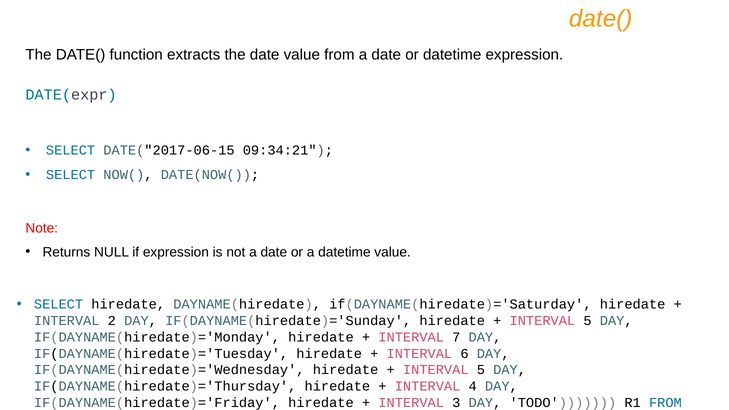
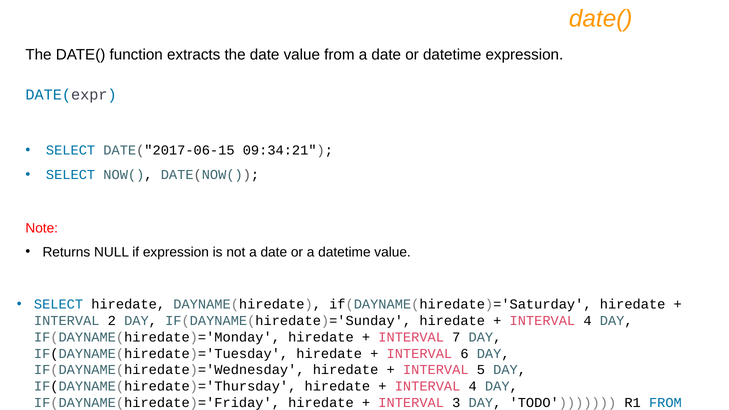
5: 5 -> 4 (588, 321)
